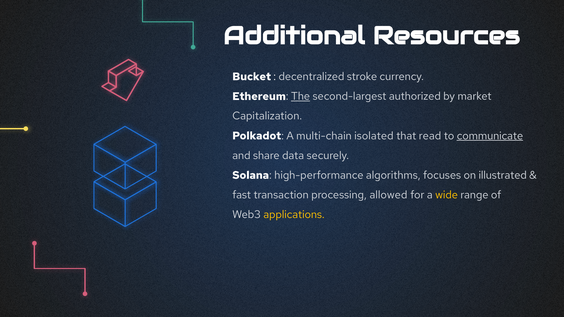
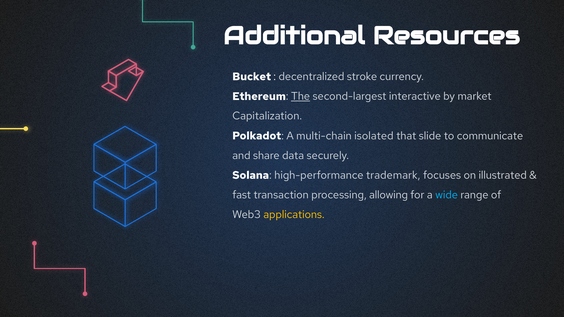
authorized: authorized -> interactive (415, 96)
read: read -> slide (430, 136)
communicate underline: present -> none (490, 136)
algorithms: algorithms -> trademark (393, 175)
allowed: allowed -> allowing (389, 195)
wide colour: yellow -> light blue (447, 195)
